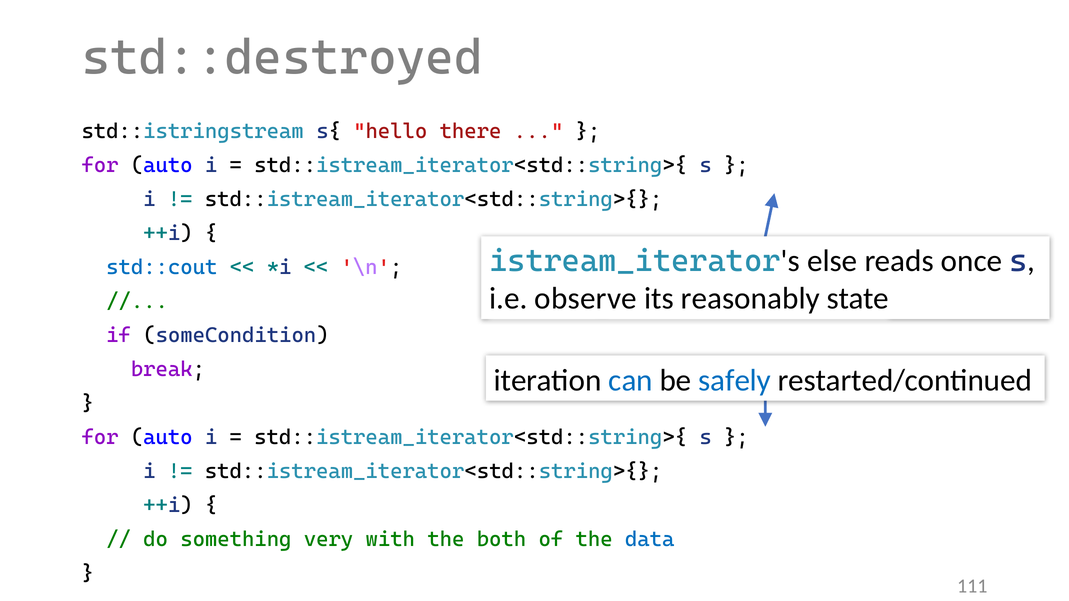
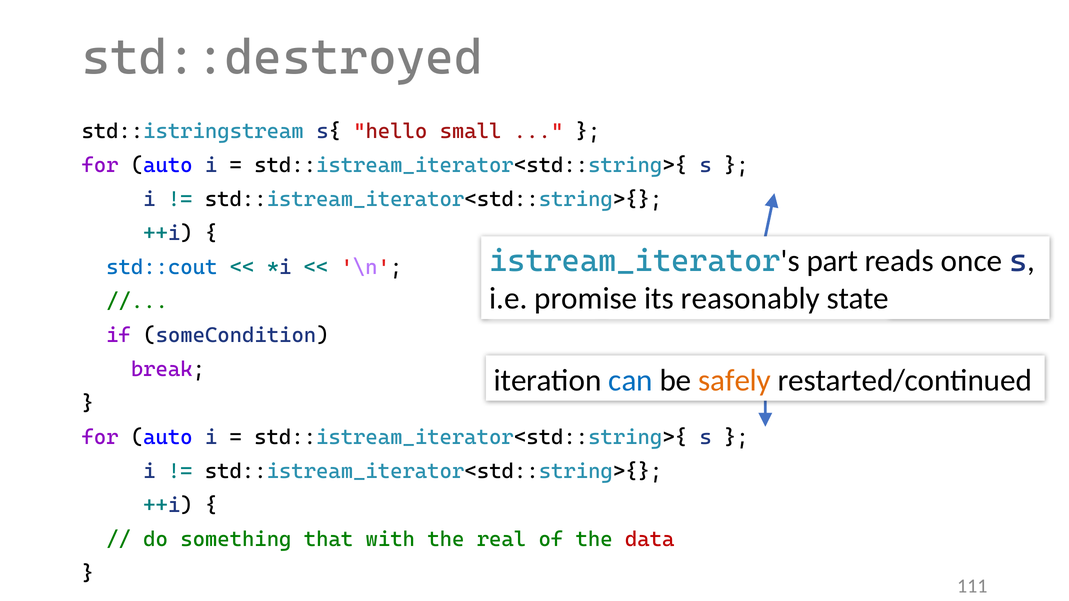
there: there -> small (471, 132)
else: else -> part (832, 261)
observe: observe -> promise (586, 299)
safely colour: blue -> orange (735, 380)
very: very -> that (329, 539)
both: both -> real (501, 539)
data colour: blue -> red (650, 539)
